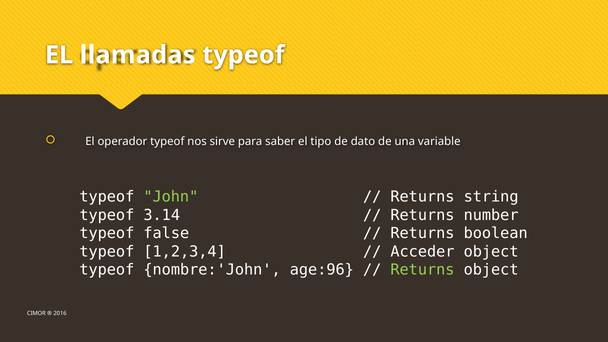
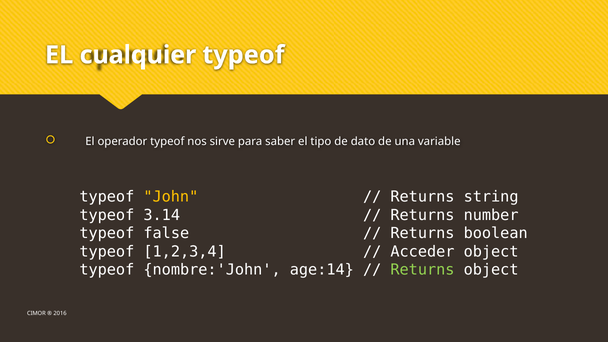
llamadas: llamadas -> cualquier (138, 55)
John colour: light green -> yellow (171, 197)
age:96: age:96 -> age:14 (322, 270)
